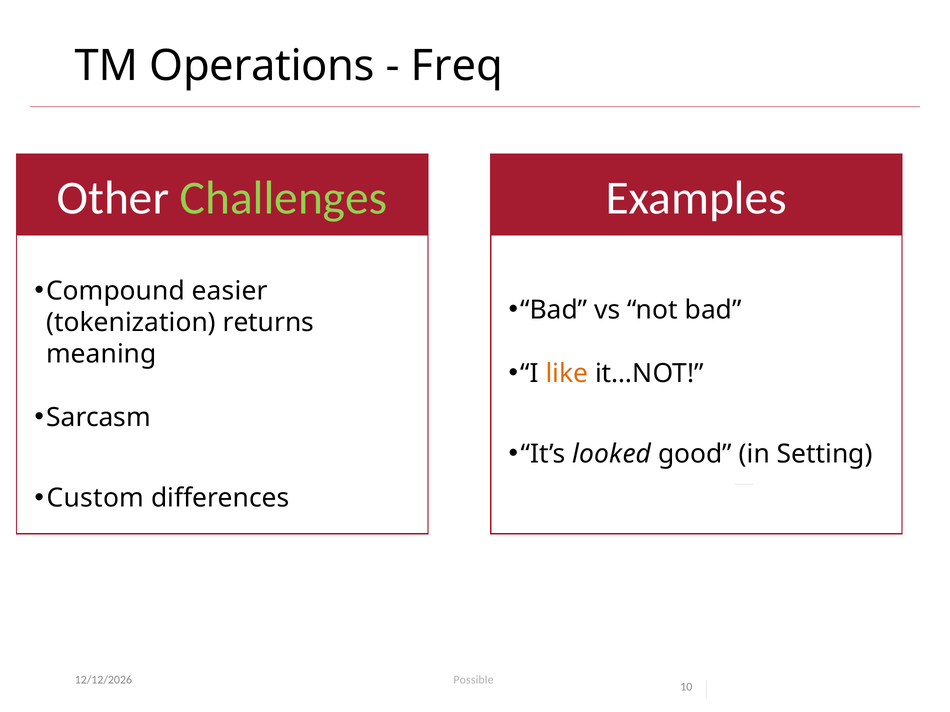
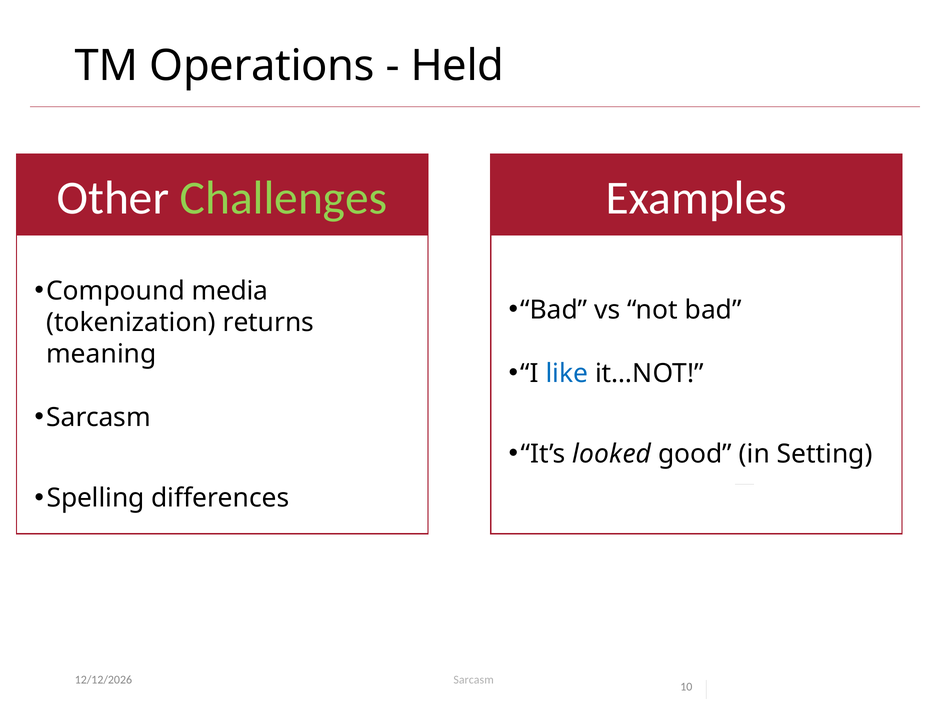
Freq: Freq -> Held (457, 66)
easier: easier -> media (230, 291)
like colour: orange -> blue (567, 374)
Custom: Custom -> Spelling (96, 499)
Possible: Possible -> Sarcasm (474, 680)
